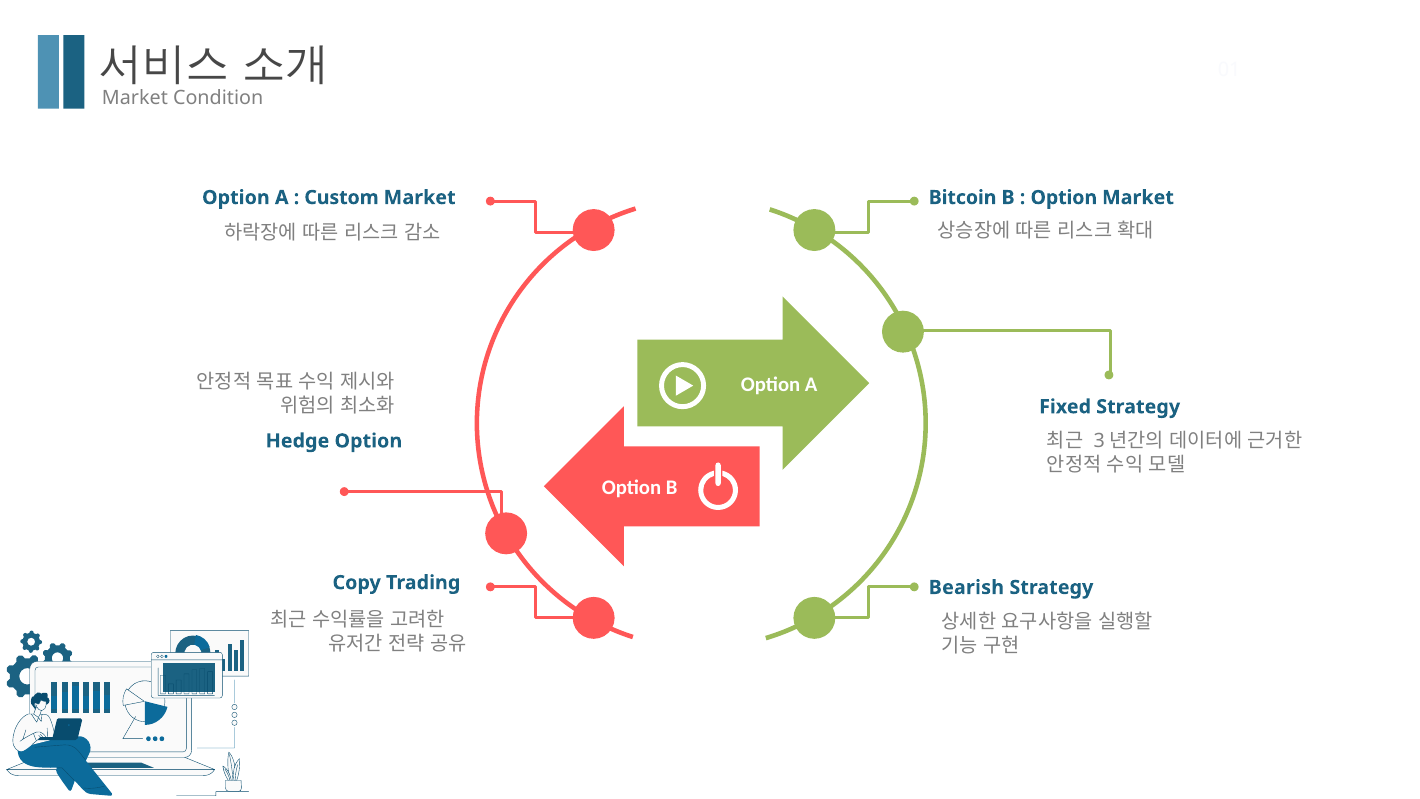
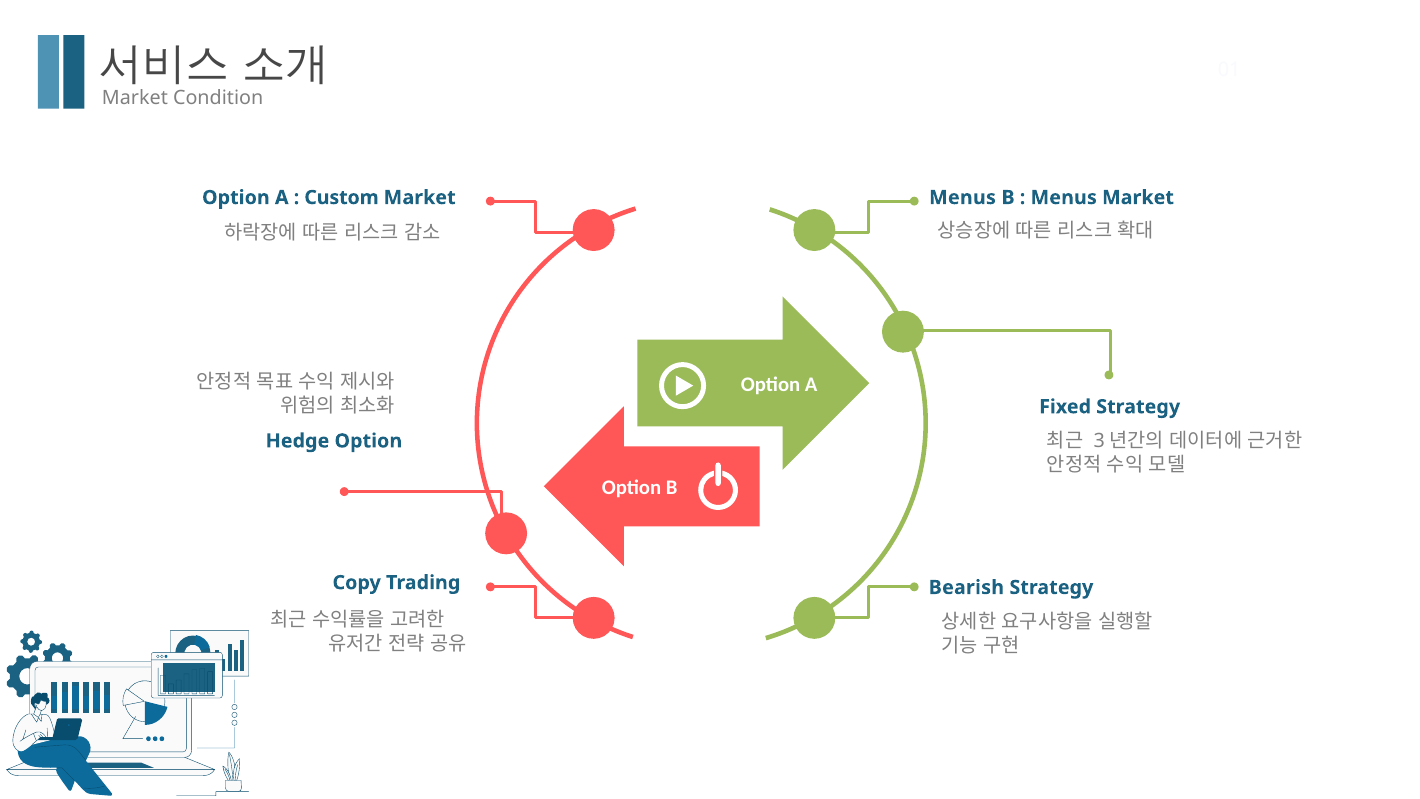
Bitcoin: Bitcoin -> Menus (962, 198)
Option: Option -> Menus (1064, 198)
